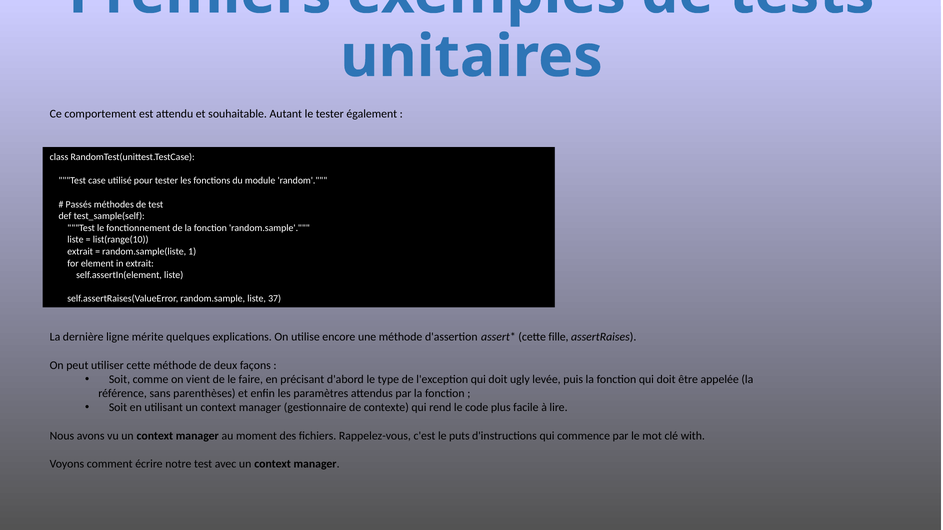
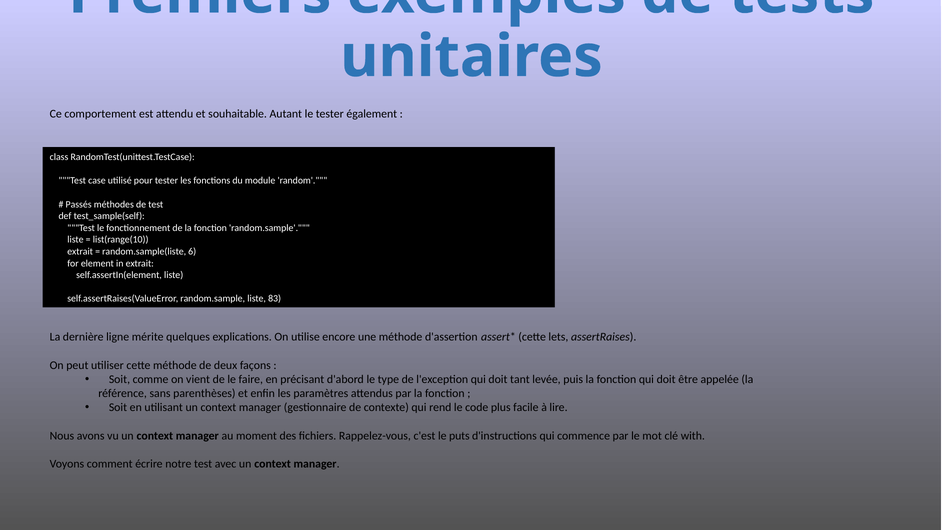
1: 1 -> 6 (192, 252)
37: 37 -> 83 (275, 299)
fille: fille -> lets (558, 337)
ugly: ugly -> tant (520, 380)
